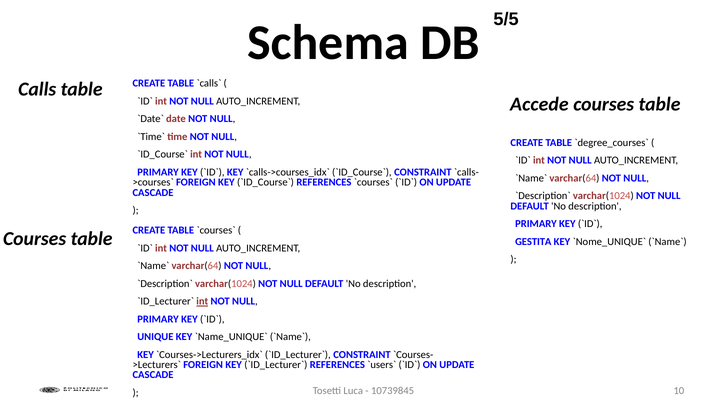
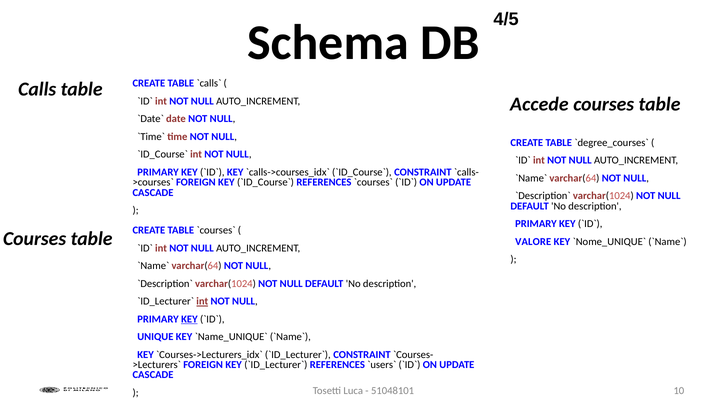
5/5: 5/5 -> 4/5 (506, 19)
GESTITA: GESTITA -> VALORE (533, 242)
KEY underline: none -> present (189, 319)
10739845: 10739845 -> 51048101 (393, 391)
